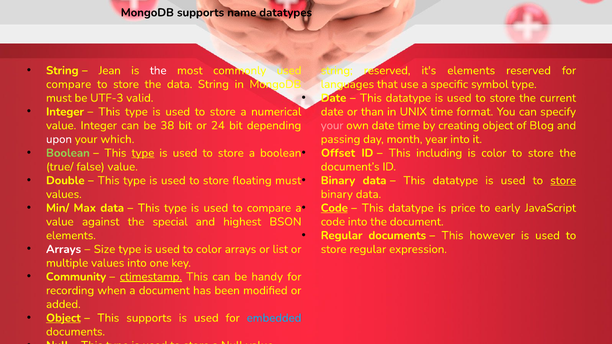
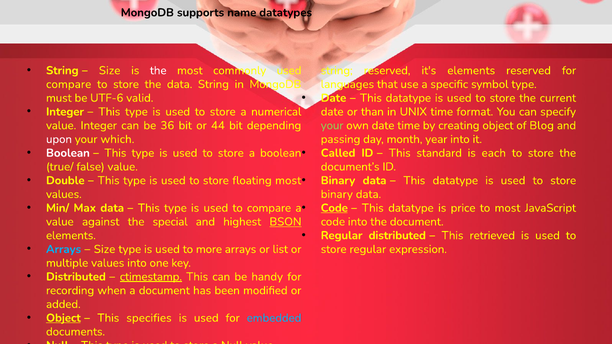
Jean: Jean -> Size (110, 70)
UTF-3: UTF-3 -> UTF-6 (107, 98)
38: 38 -> 36 (167, 126)
24: 24 -> 44 (218, 126)
your colour: pink -> light green (332, 126)
Boolean colour: light green -> white (68, 153)
type underline: present -> none (143, 153)
Offset: Offset -> Called (338, 153)
including: including -> standard (439, 153)
is color: color -> each (494, 153)
floating must: must -> most (288, 181)
store underline: present -> none (563, 181)
to early: early -> most (507, 208)
BSON underline: none -> present (285, 222)
Regular documents: documents -> distributed (397, 236)
however: however -> retrieved (492, 236)
Arrays colour: white -> light blue (64, 249)
to color: color -> more (209, 249)
Community: Community -> Distributed (76, 277)
This supports: supports -> specifies (149, 318)
